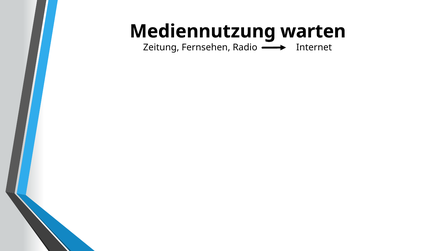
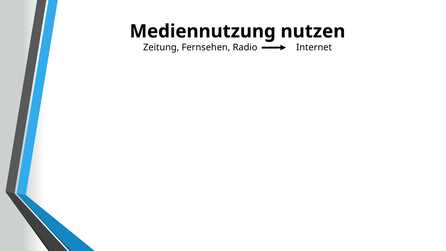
warten: warten -> nutzen (313, 31)
